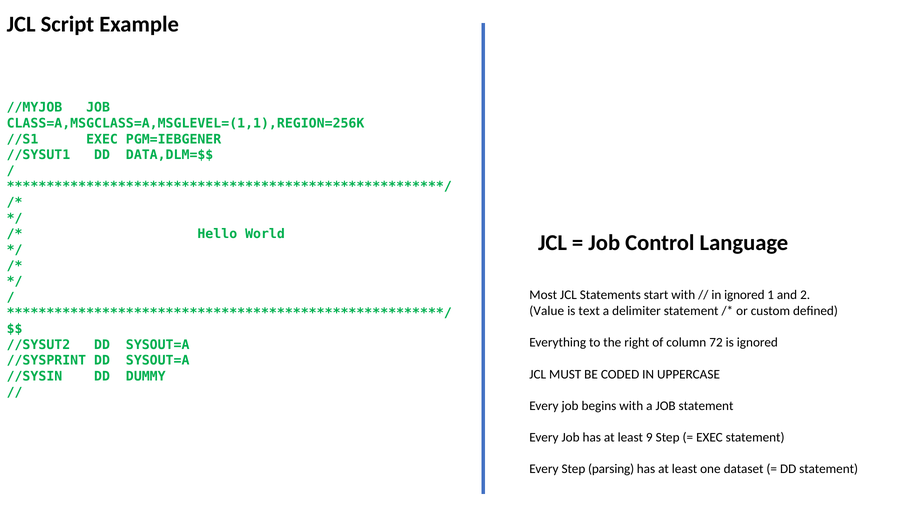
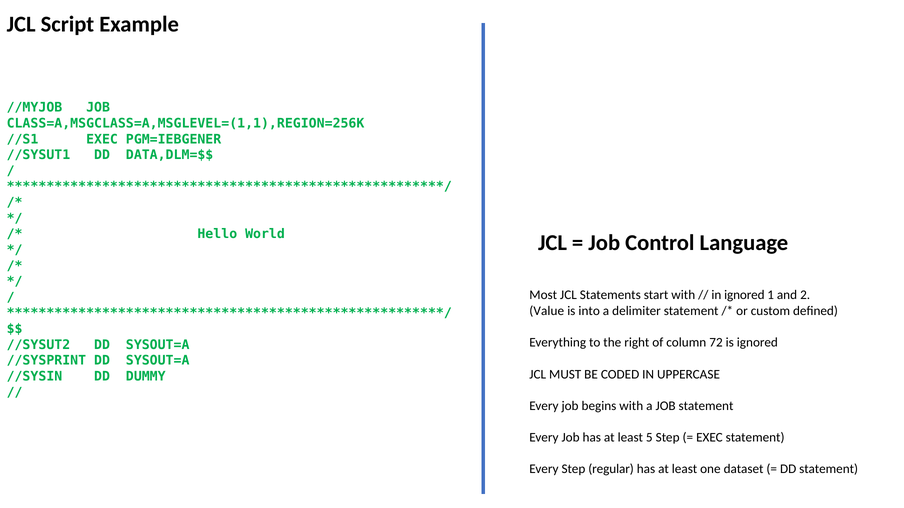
text: text -> into (589, 311)
9: 9 -> 5 (649, 438)
parsing: parsing -> regular (611, 469)
